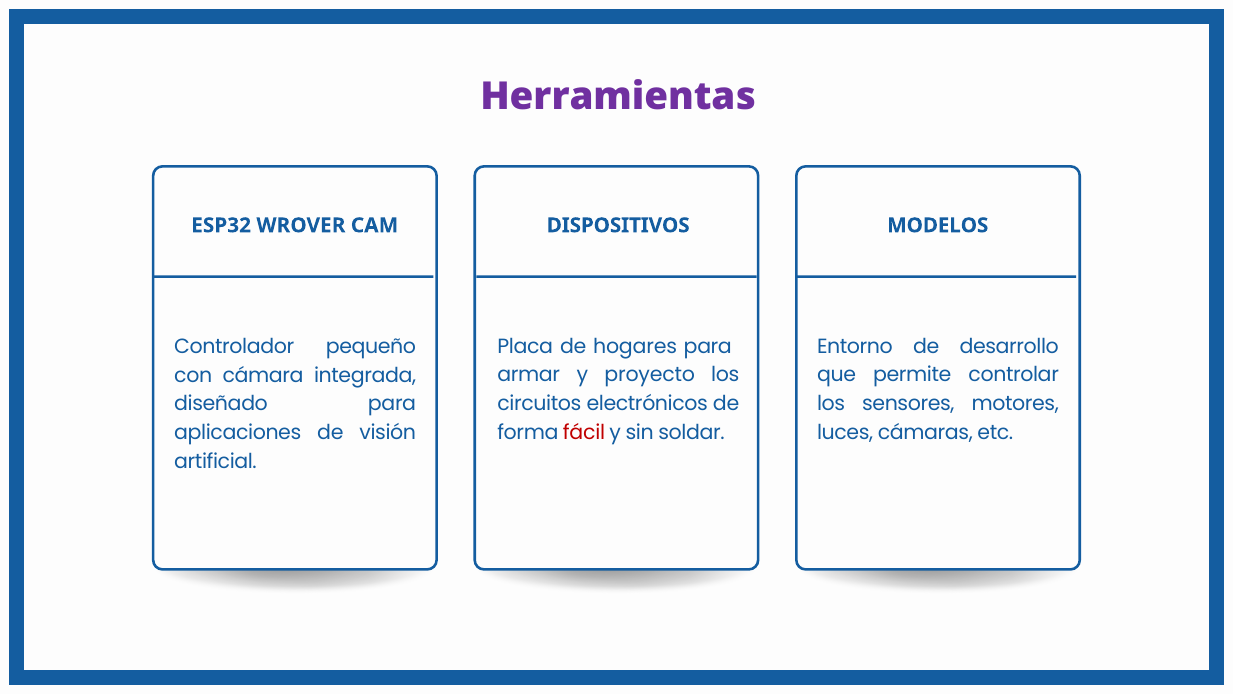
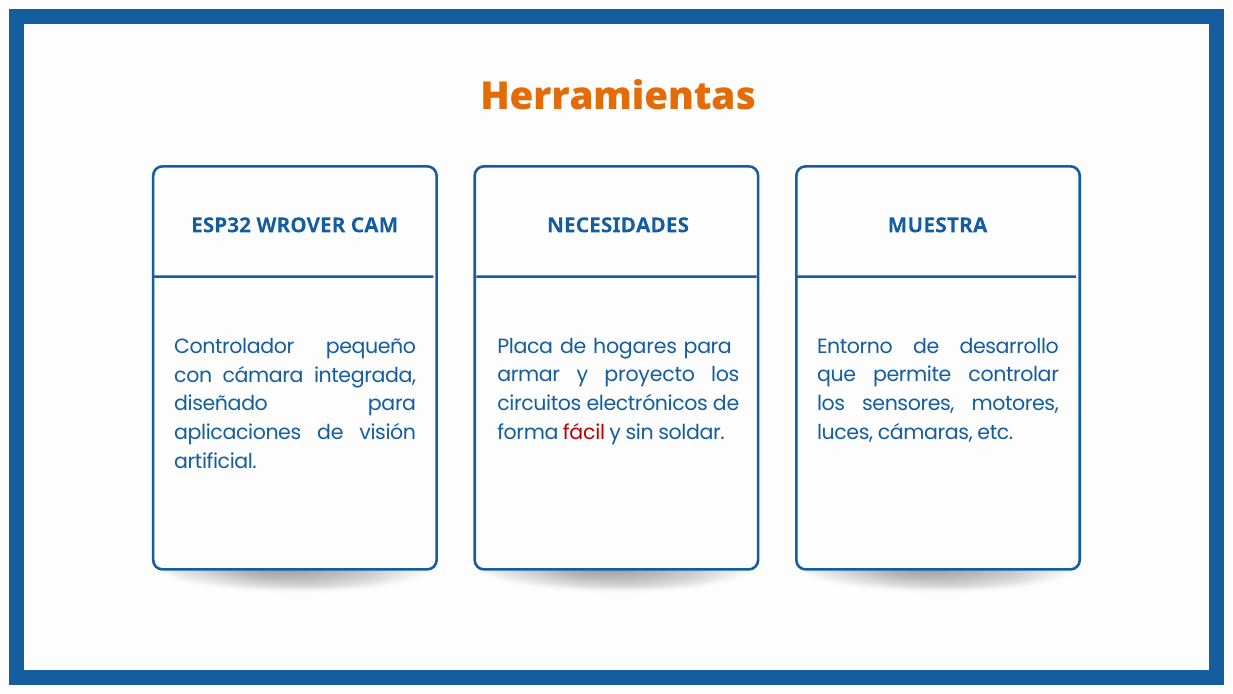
Herramientas colour: purple -> orange (618, 97)
DISPOSITIVOS: DISPOSITIVOS -> NECESIDADES (618, 225)
MODELOS: MODELOS -> MUESTRA (938, 225)
